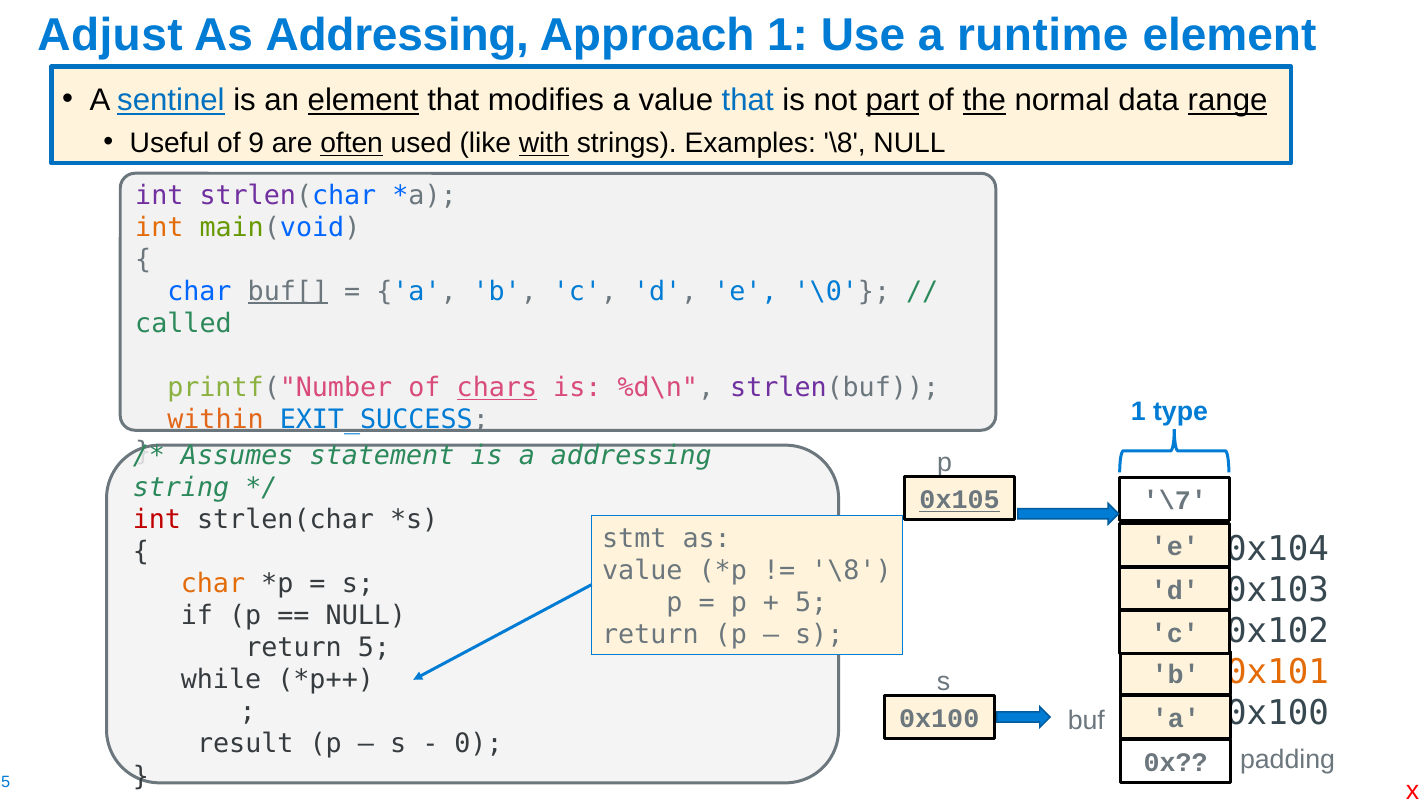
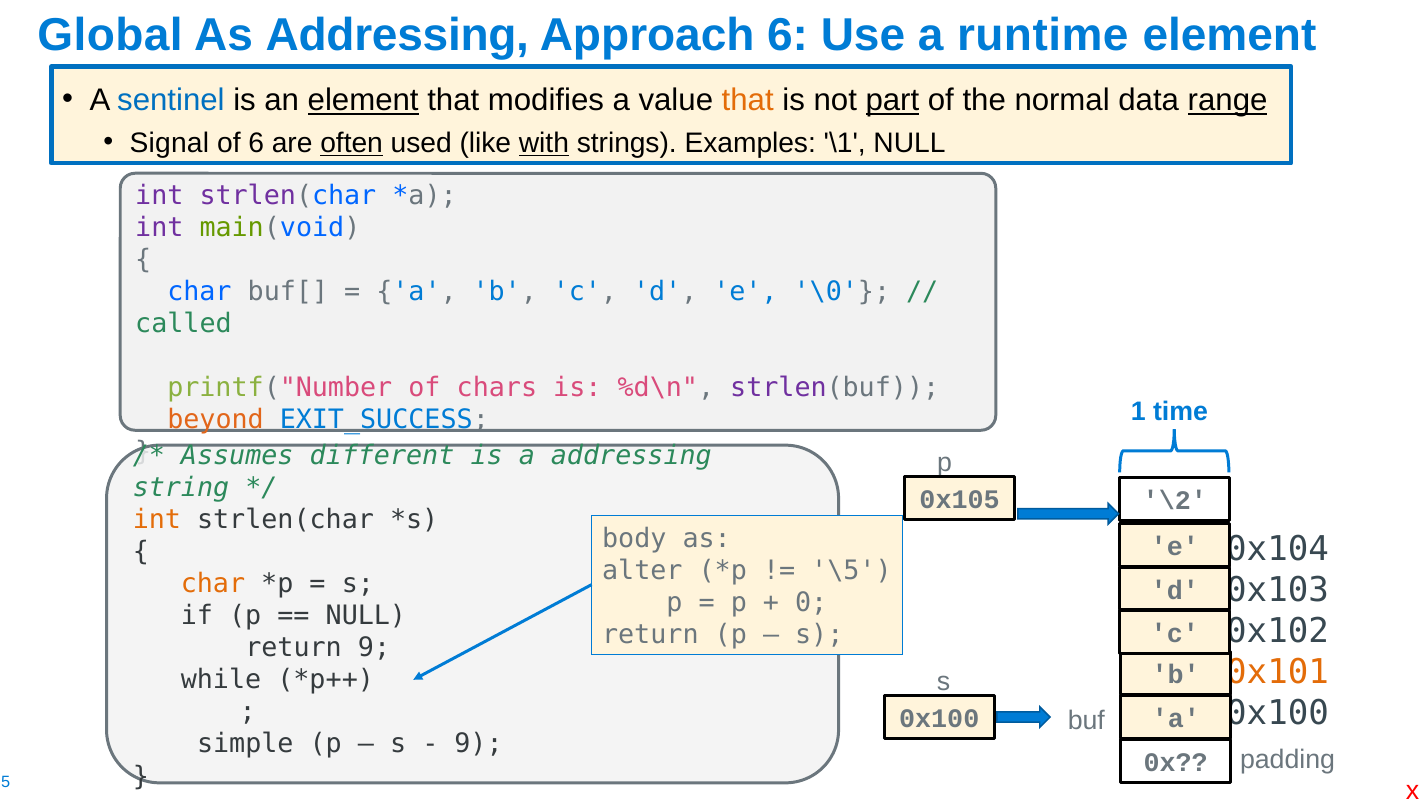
Adjust: Adjust -> Global (110, 35)
Approach 1: 1 -> 6 (788, 35)
sentinel underline: present -> none (171, 100)
that colour: blue -> orange (748, 100)
the underline: present -> none (984, 100)
Useful: Useful -> Signal (169, 143)
of 9: 9 -> 6 (256, 143)
Examples \8: \8 -> \1 (845, 143)
int colour: orange -> purple (159, 228)
buf[ underline: present -> none (288, 292)
chars underline: present -> none (497, 388)
type: type -> time (1181, 412)
within: within -> beyond (216, 420)
statement: statement -> different (382, 456)
0x105 underline: present -> none (960, 500)
\7: \7 -> \2 (1175, 501)
int colour: red -> orange (157, 520)
stmt: stmt -> body (634, 538)
value: value -> alter (642, 571)
\8: \8 -> \5 (851, 571)
5: 5 -> 0 (811, 603)
return 5: 5 -> 9 (374, 648)
result: result -> simple (245, 744)
0: 0 -> 9 (479, 744)
